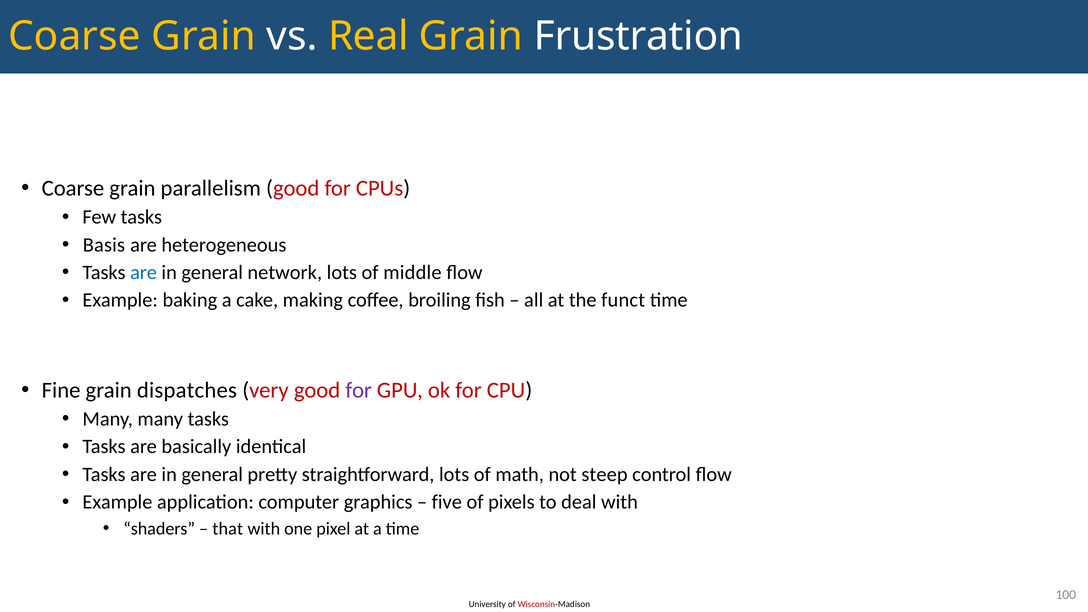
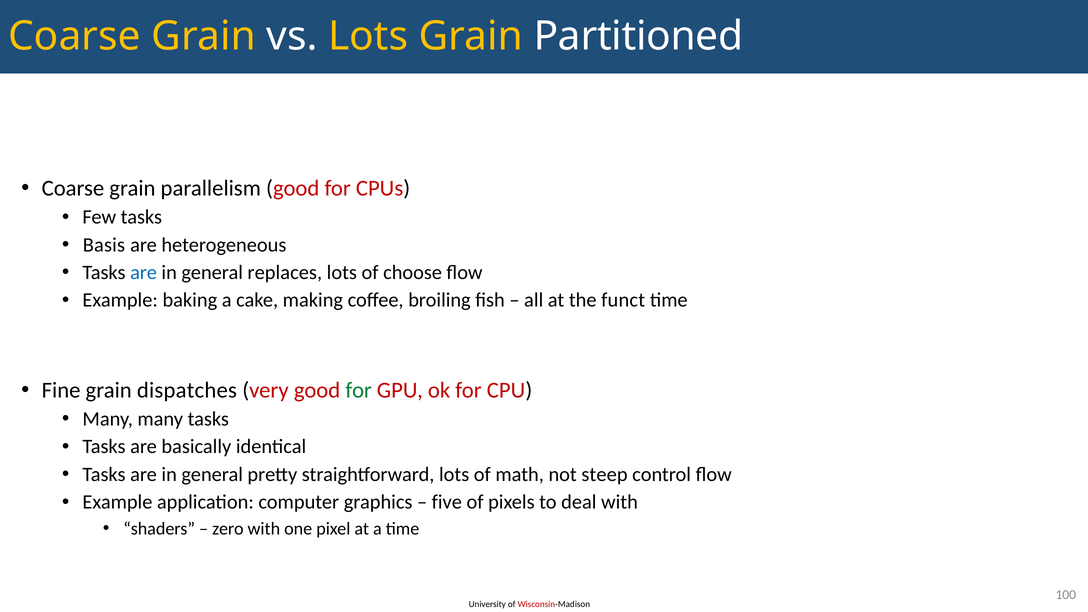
vs Real: Real -> Lots (368, 36)
Frustration: Frustration -> Partitioned (638, 36)
network: network -> replaces (285, 272)
middle: middle -> choose (413, 272)
for colour: purple -> green (359, 390)
that: that -> zero (228, 529)
